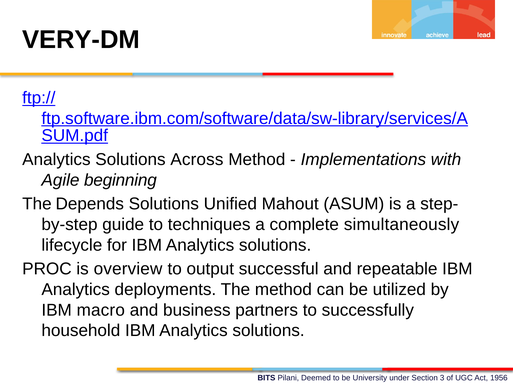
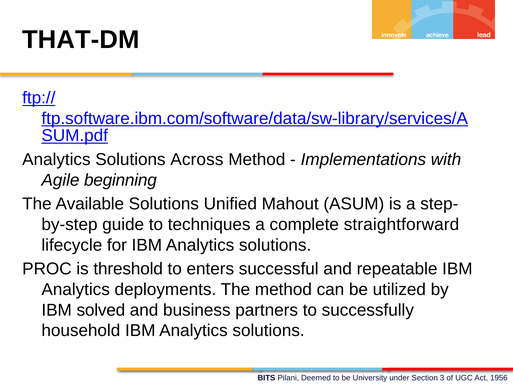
VERY-DM: VERY-DM -> THAT-DM (81, 40)
Depends: Depends -> Available (90, 204)
simultaneously: simultaneously -> straightforward (402, 224)
overview: overview -> threshold (128, 269)
output: output -> enters (210, 269)
macro: macro -> solved (101, 310)
